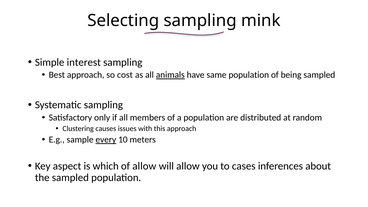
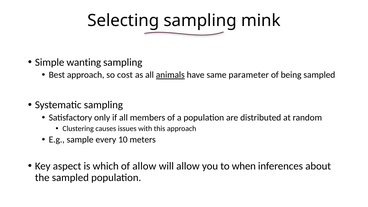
interest: interest -> wanting (84, 62)
same population: population -> parameter (249, 75)
every underline: present -> none (106, 140)
cases: cases -> when (244, 166)
